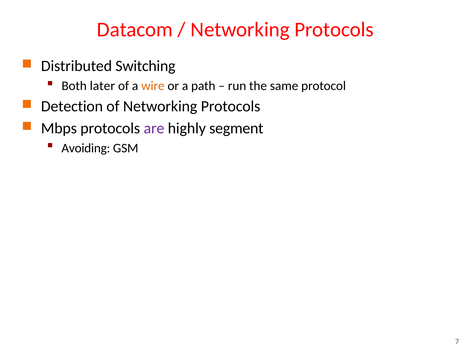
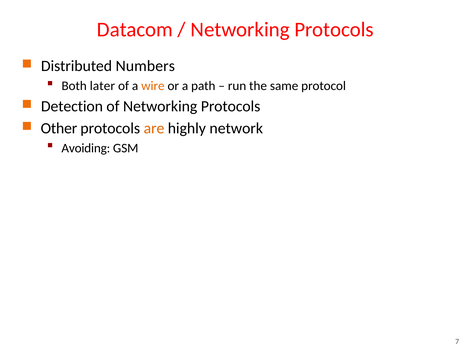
Switching: Switching -> Numbers (145, 66)
Mbps: Mbps -> Other (59, 128)
are colour: purple -> orange (154, 128)
segment: segment -> network (236, 128)
